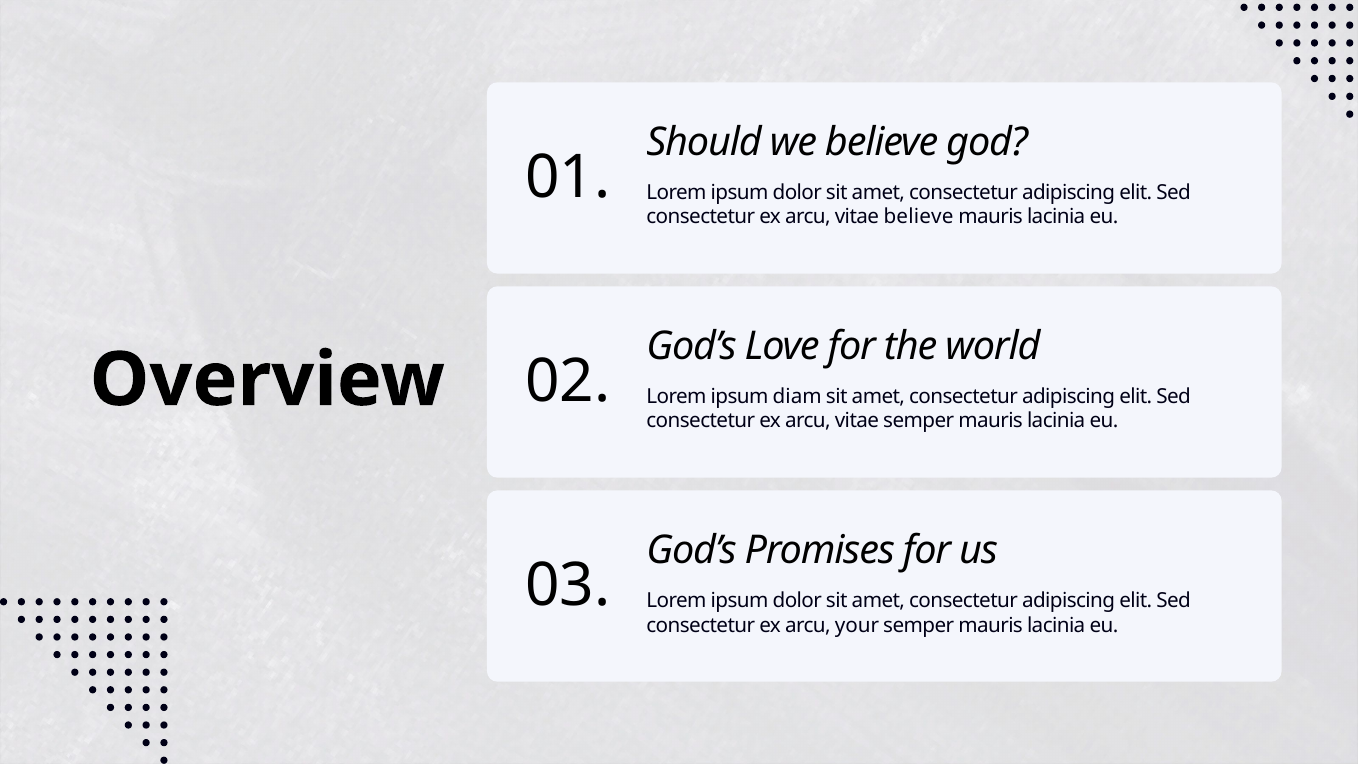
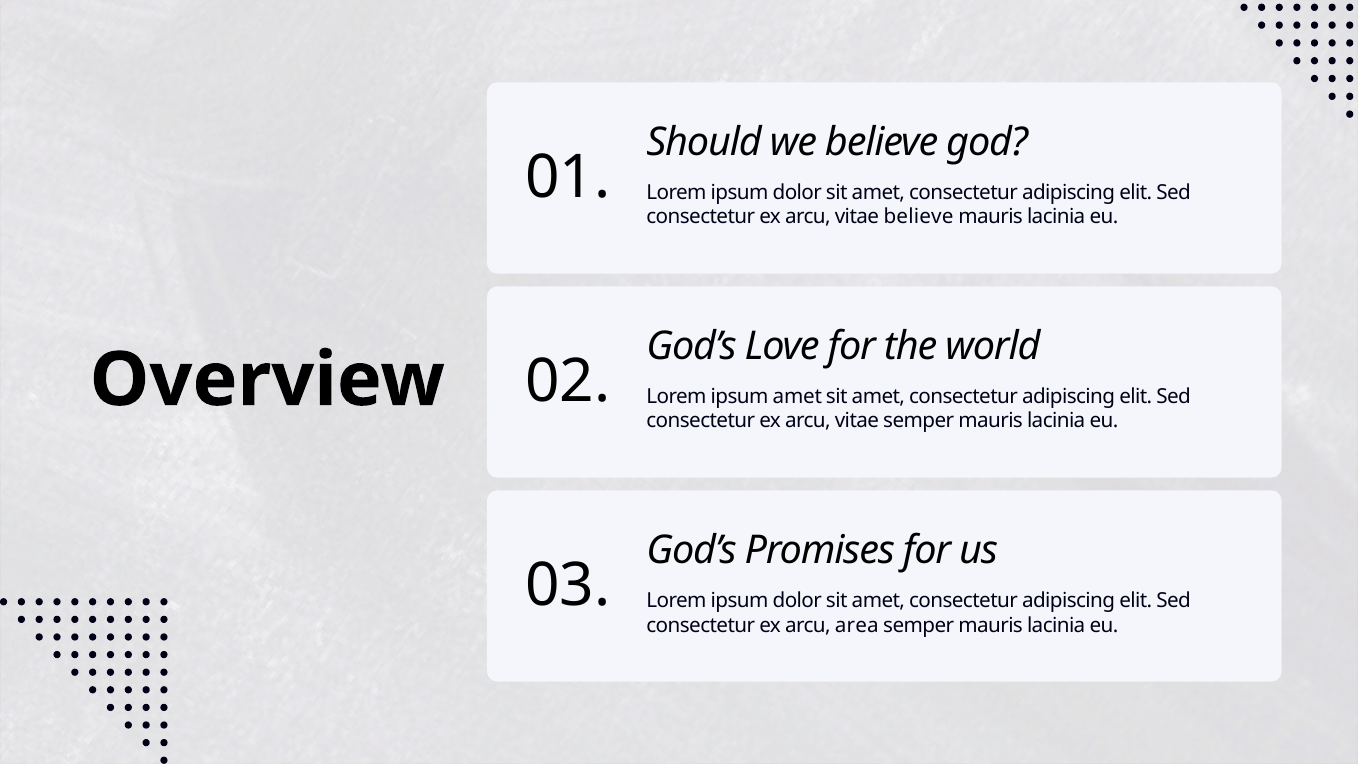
ipsum diam: diam -> amet (797, 396)
your: your -> area (857, 625)
